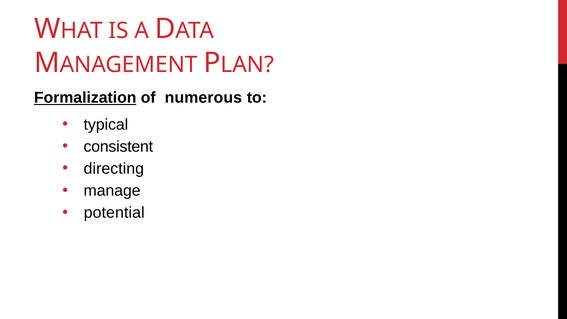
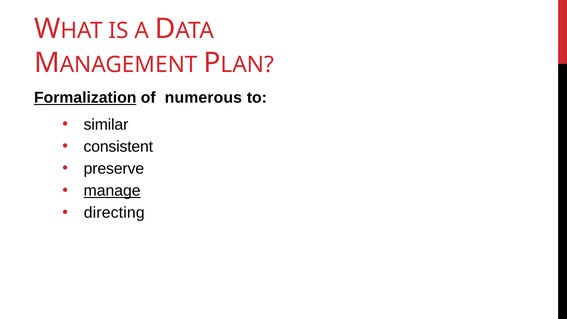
typical: typical -> similar (106, 125)
directing: directing -> preserve (114, 169)
manage underline: none -> present (112, 191)
potential: potential -> directing (114, 213)
